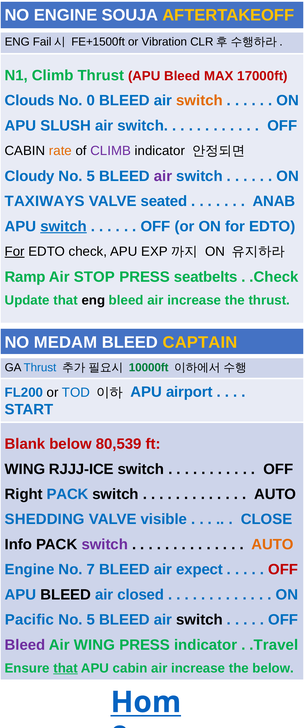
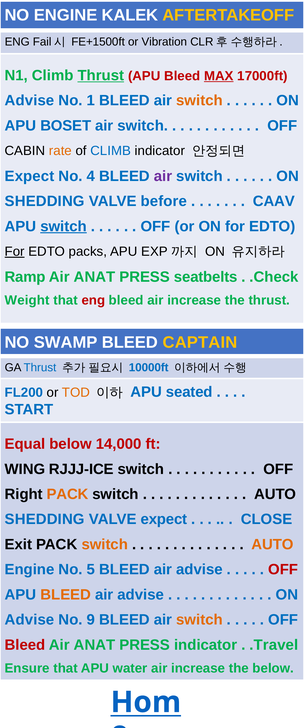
SOUJA: SOUJA -> KALEK (130, 15)
Thrust underline: none -> present (101, 75)
MAX underline: none -> present (219, 76)
Clouds: Clouds -> Advise (29, 100)
0: 0 -> 1 (91, 100)
SLUSH: SLUSH -> BOSET (66, 126)
CLIMB colour: purple -> blue (111, 151)
Cloudy: Cloudy -> Expect (29, 176)
5: 5 -> 4 (91, 176)
TAXIWAYS: TAXIWAYS -> SHEDDING (45, 201)
seated: seated -> before (164, 201)
ANAB: ANAB -> CAAV (274, 201)
check: check -> packs (88, 251)
STOP: STOP -> ANAT (94, 277)
Update: Update -> Weight (27, 300)
eng colour: black -> red (93, 300)
MEDAM: MEDAM -> SWAMP (66, 342)
10000ft colour: green -> blue (149, 367)
TOD colour: blue -> orange (76, 392)
airport: airport -> seated (189, 392)
Blank: Blank -> Equal (25, 444)
80,539: 80,539 -> 14,000 (119, 444)
PACK colour: blue -> orange (68, 494)
VALVE visible: visible -> expect (164, 519)
Info: Info -> Exit (18, 544)
switch colour: purple -> orange (105, 544)
7: 7 -> 5 (91, 569)
expect: expect -> advise (199, 569)
BLEED colour: black -> orange (66, 594)
closed: closed -> advise (141, 594)
Pacific: Pacific -> Advise (29, 619)
5: 5 -> 9 (91, 619)
switch colour: black -> orange (199, 619)
Bleed colour: purple -> red (25, 644)
WING: WING -> ANAT (94, 644)
that underline: present -> none (66, 668)
APU cabin: cabin -> water (130, 668)
